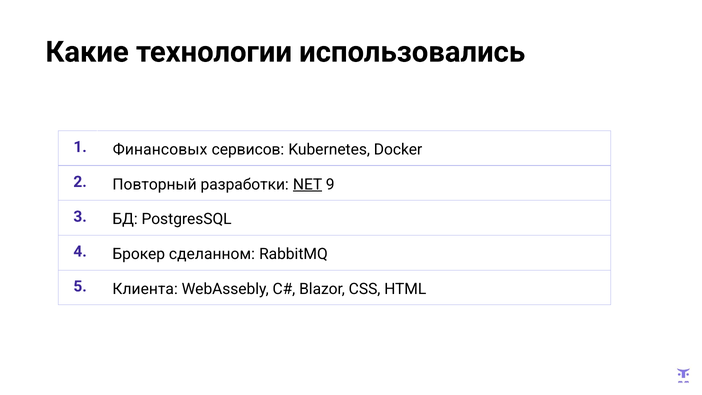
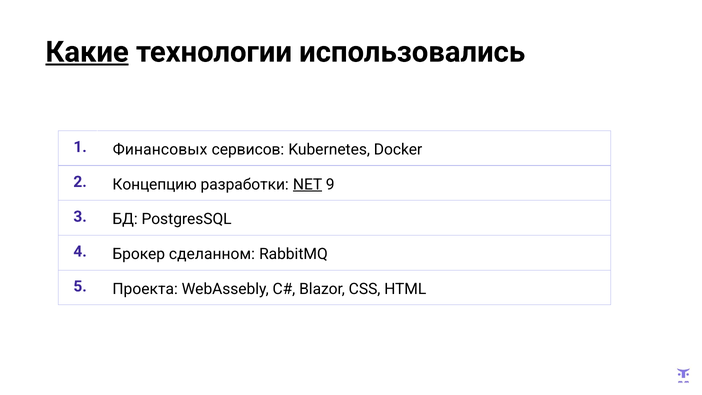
Какие underline: none -> present (87, 52)
Повторный: Повторный -> Концепцию (155, 184)
Клиента: Клиента -> Проекта (145, 289)
